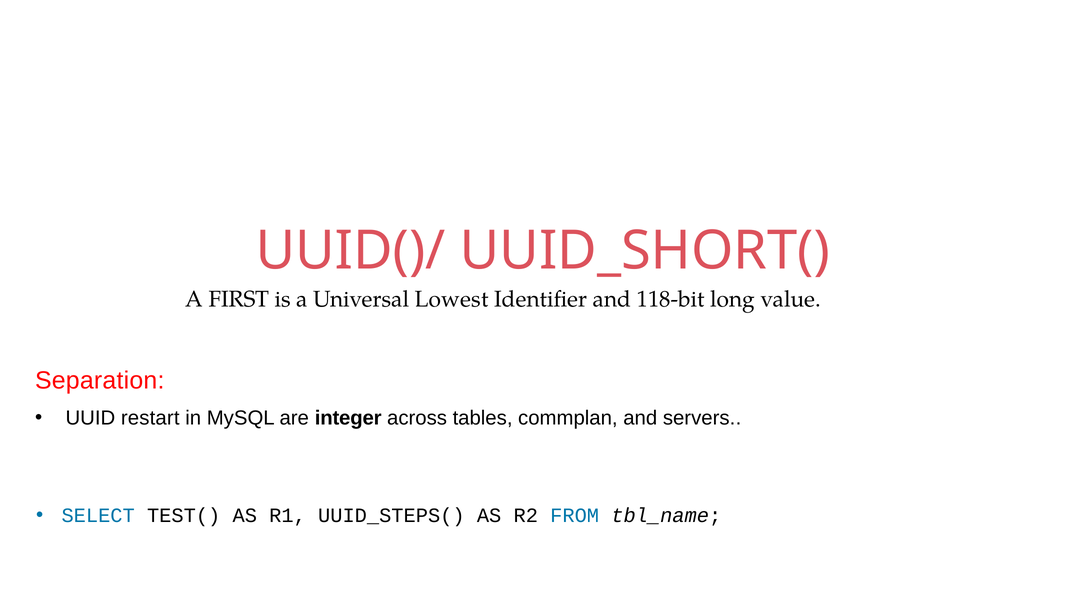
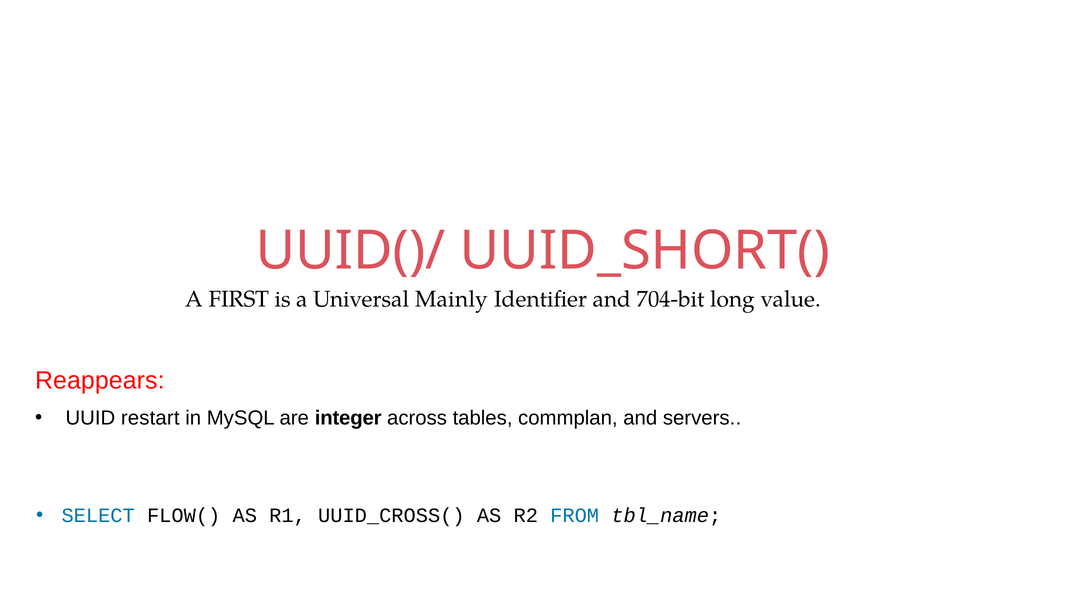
Lowest: Lowest -> Mainly (452, 299)
118-bit: 118-bit -> 704-bit (671, 299)
Separation: Separation -> Reappears (100, 380)
TEST(: TEST( -> FLOW( (184, 515)
UUID_STEPS(: UUID_STEPS( -> UUID_CROSS( (391, 515)
